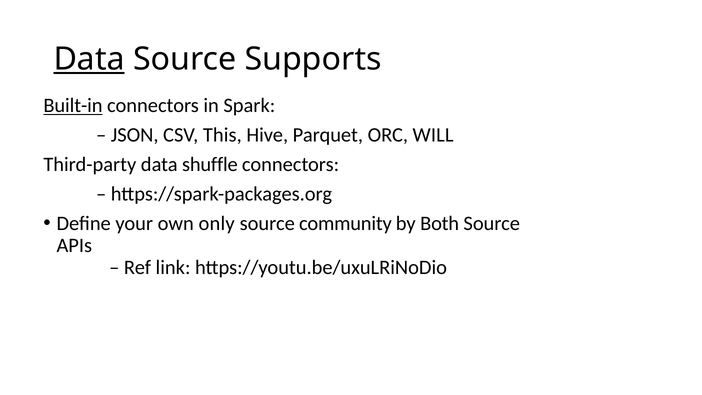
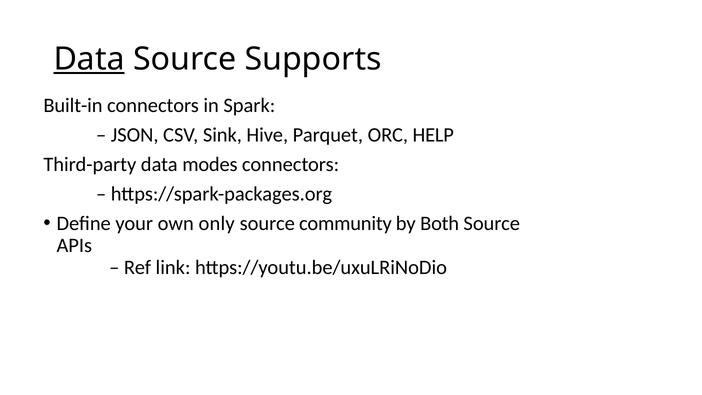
Built-in underline: present -> none (73, 106)
This: This -> Sink (222, 135)
WILL: WILL -> HELP (433, 135)
shuffle: shuffle -> modes (210, 164)
